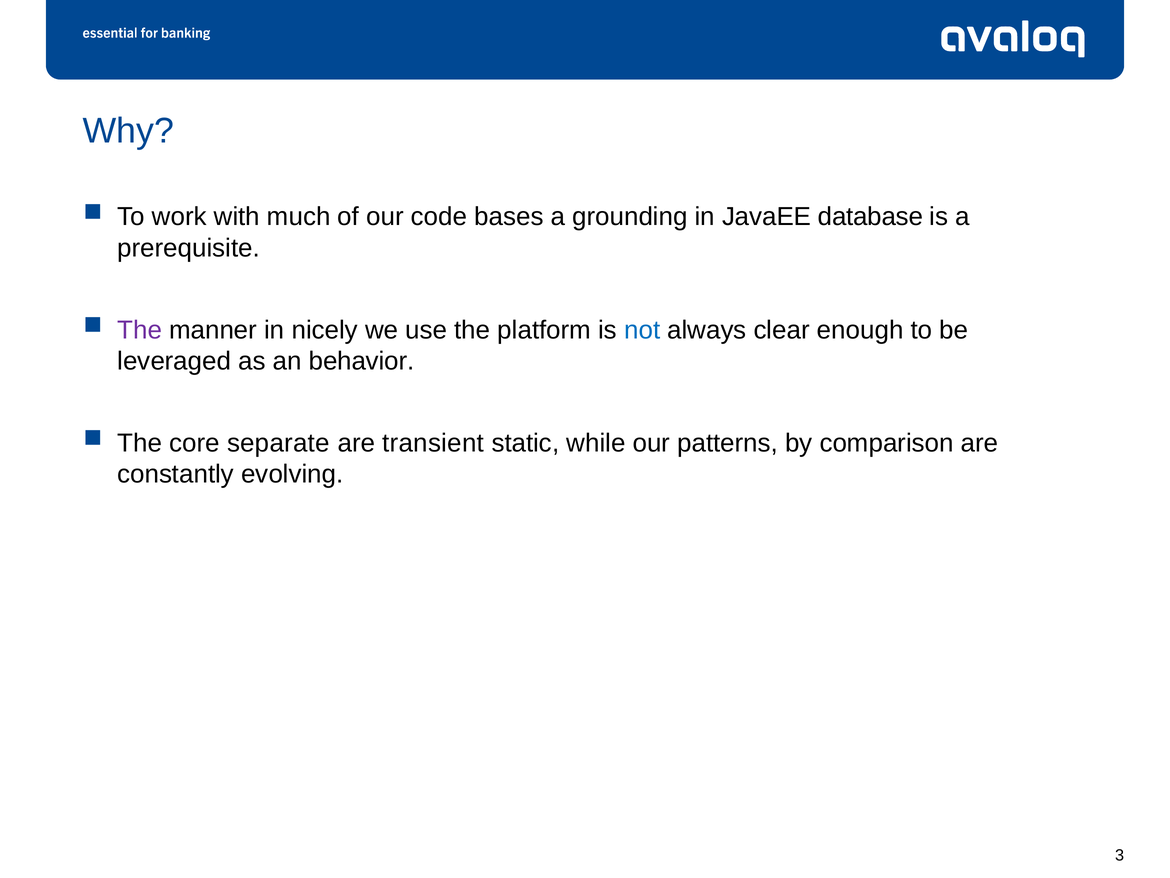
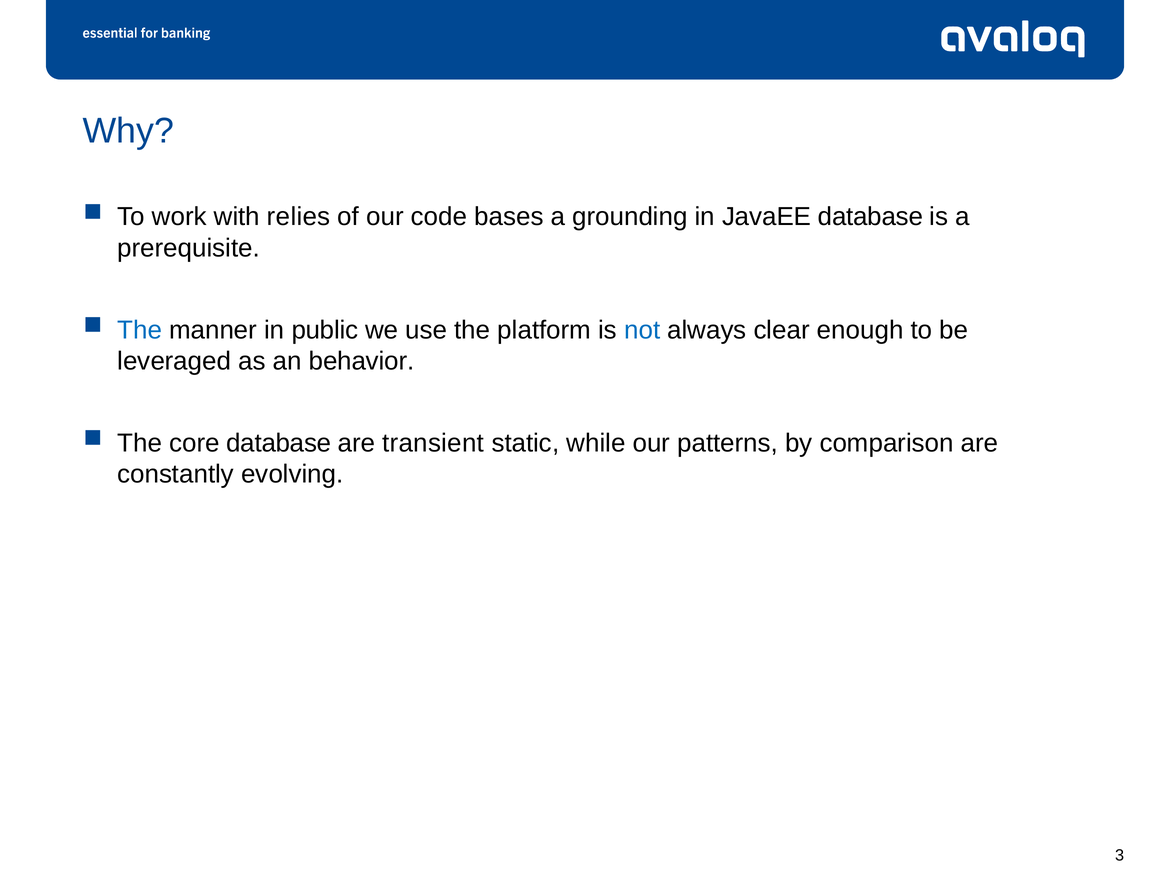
much: much -> relies (299, 217)
The colour: purple -> blue (140, 330)
nicely: nicely -> public (325, 330)
core separate: separate -> database (279, 443)
